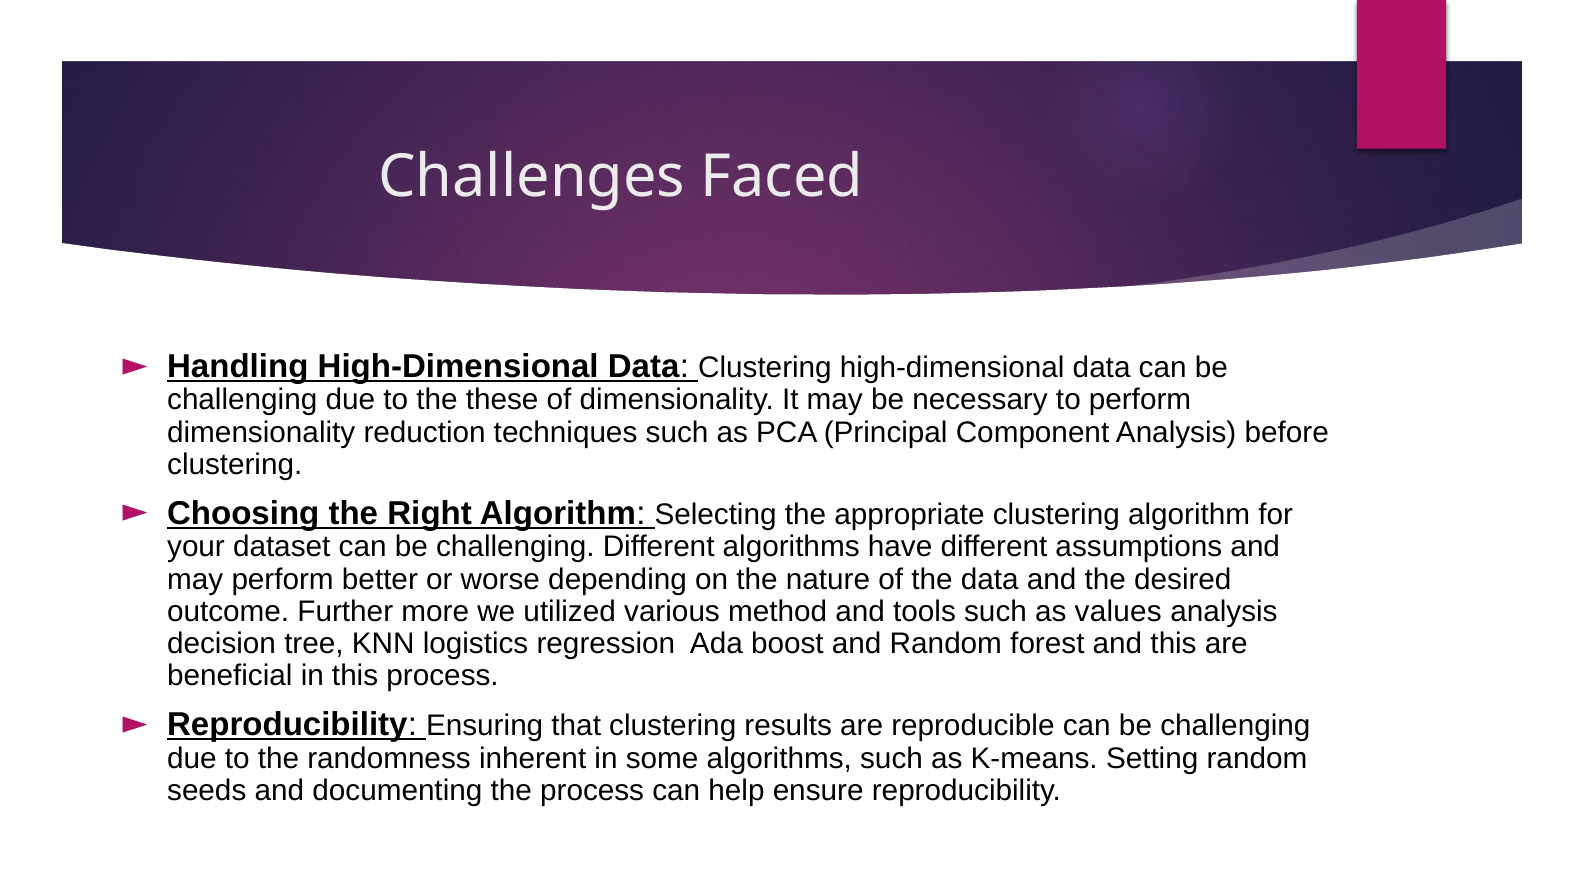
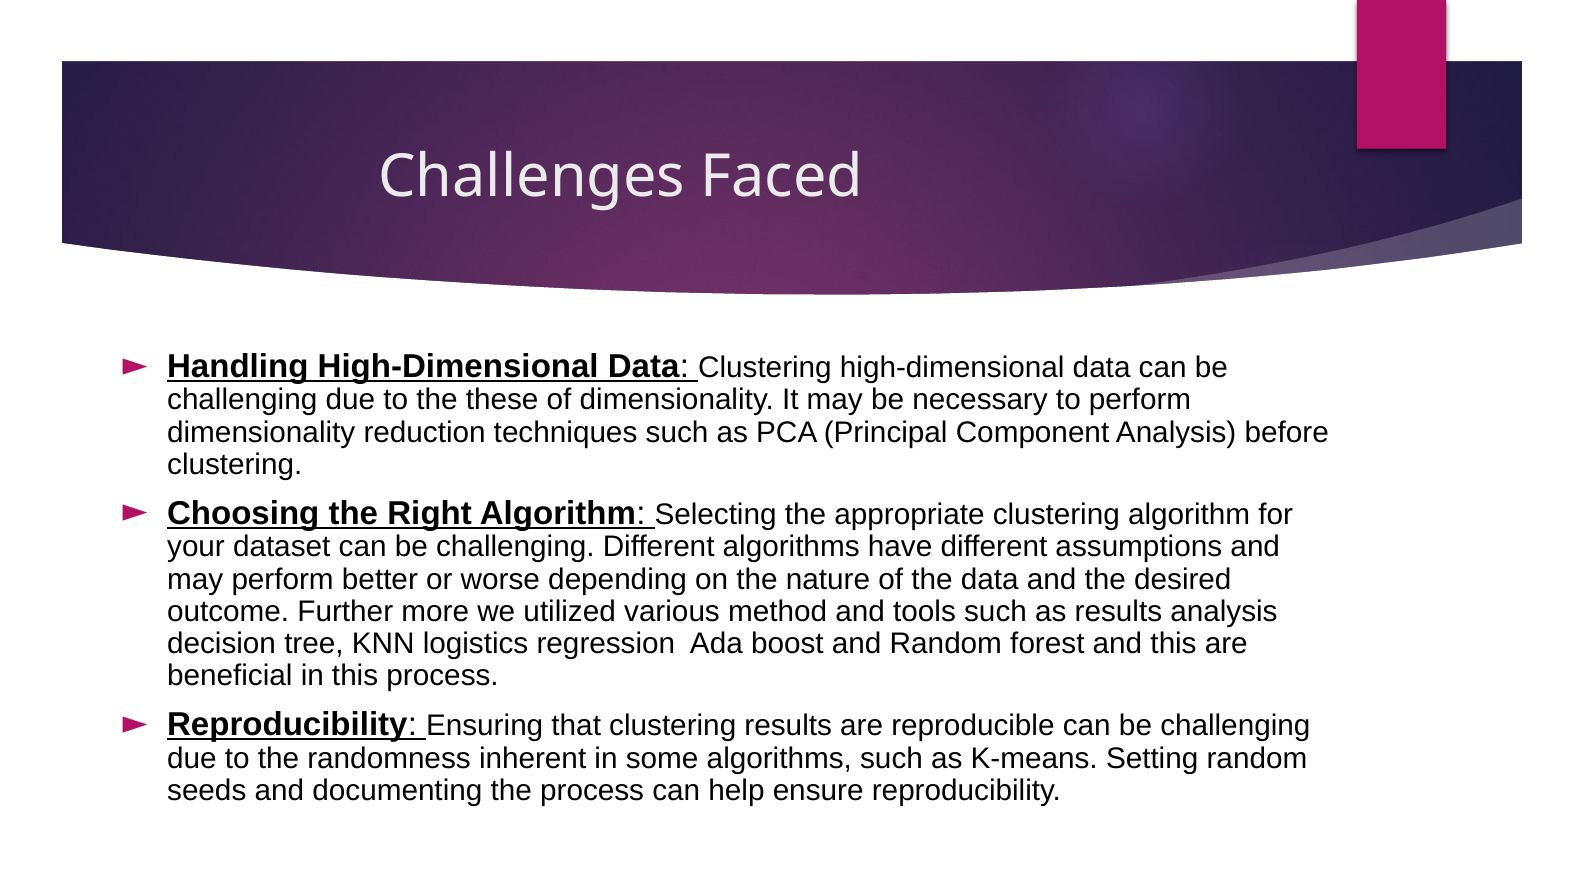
as values: values -> results (1118, 611)
